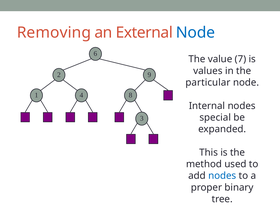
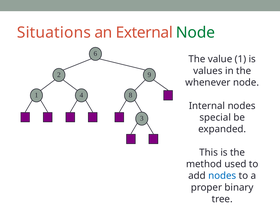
Removing: Removing -> Situations (54, 33)
Node colour: blue -> green (195, 33)
value 7: 7 -> 1 (240, 59)
particular: particular -> whenever (208, 82)
